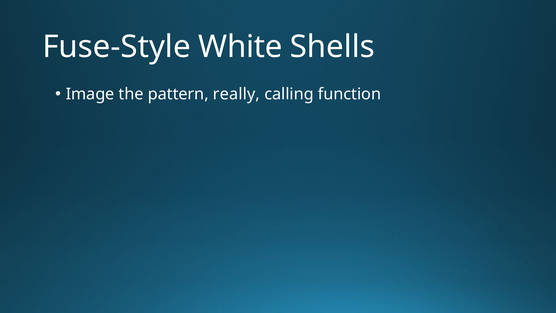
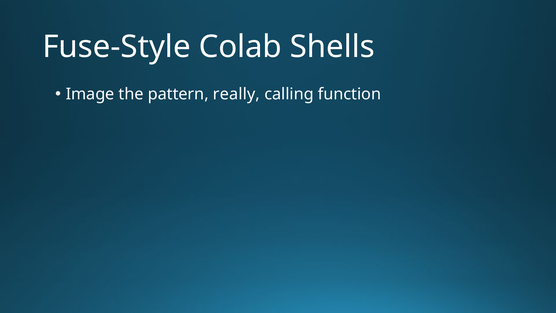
White: White -> Colab (240, 47)
